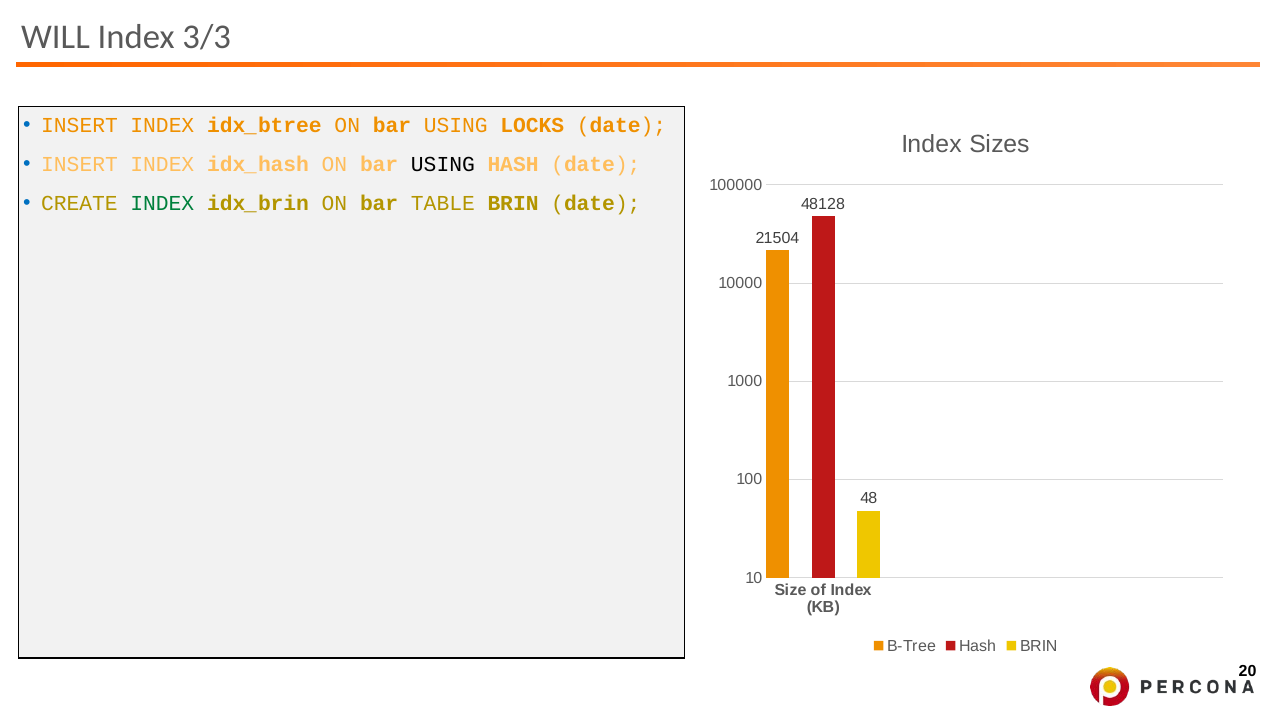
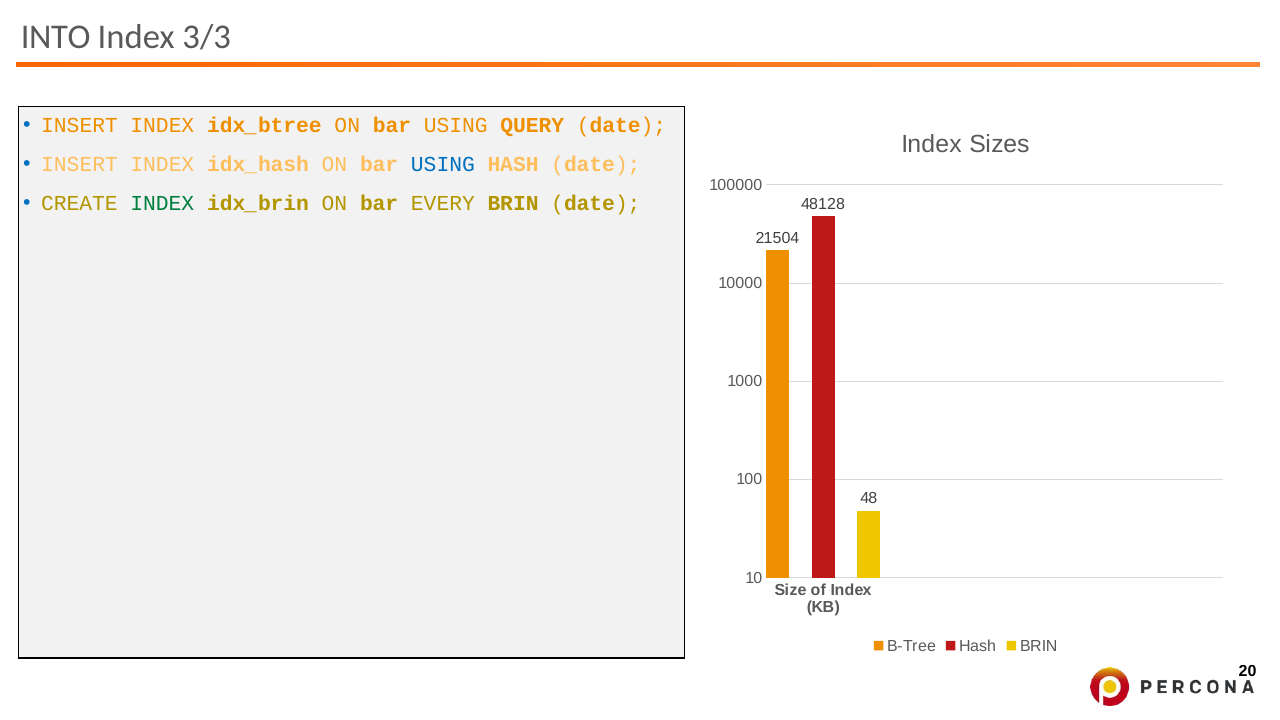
WILL: WILL -> INTO (56, 38)
LOCKS: LOCKS -> QUERY (532, 125)
USING colour: black -> blue (443, 164)
TABLE: TABLE -> EVERY (443, 203)
